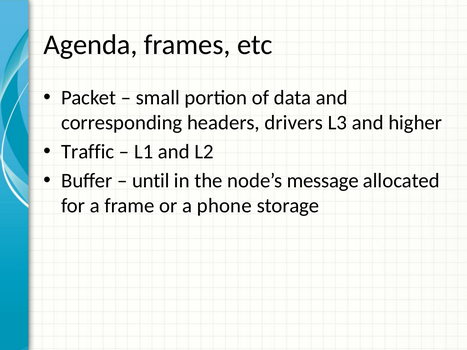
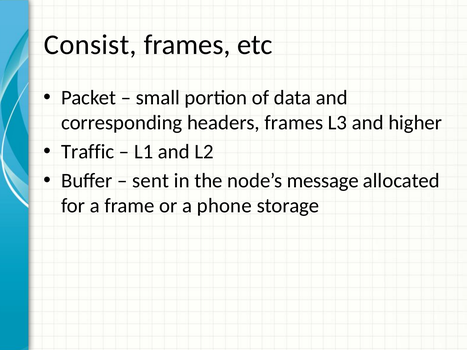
Agenda: Agenda -> Consist (90, 45)
headers drivers: drivers -> frames (294, 123)
until: until -> sent (151, 181)
